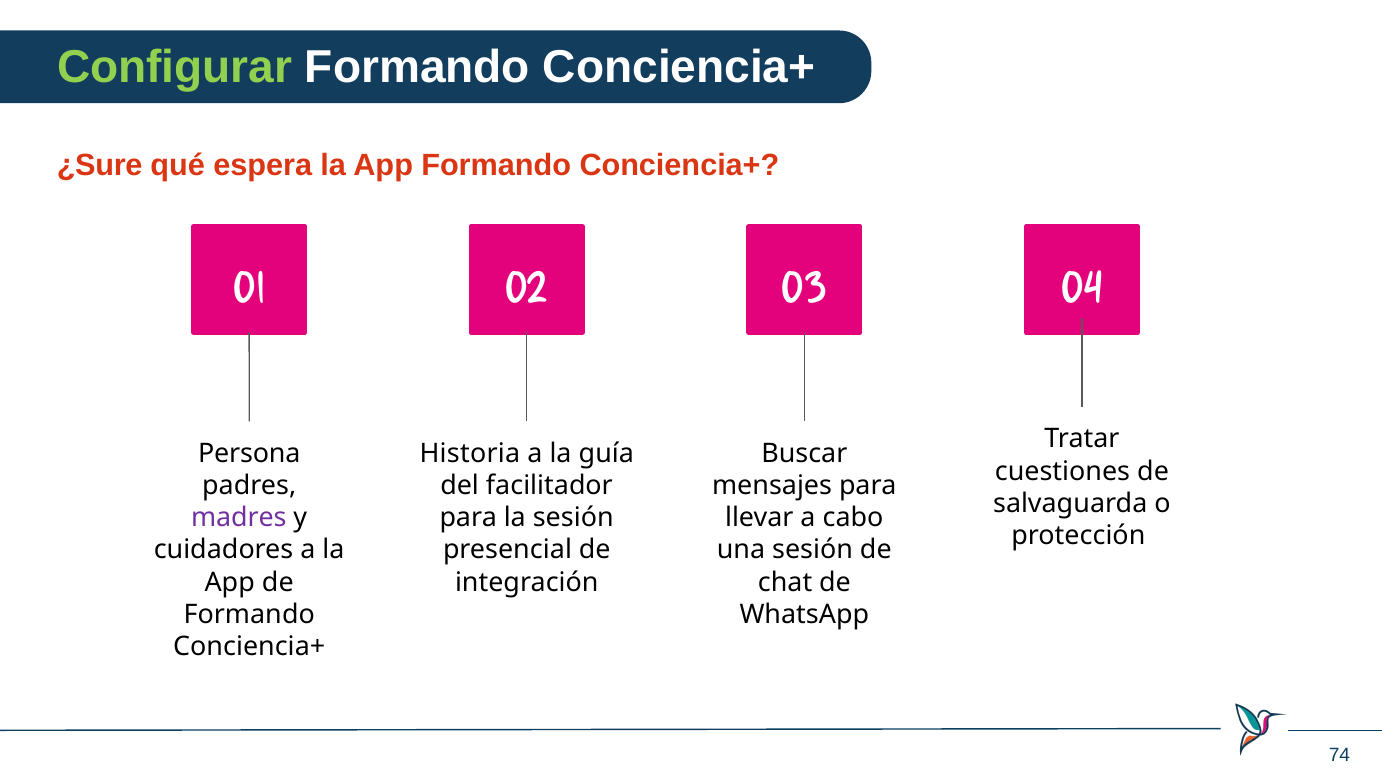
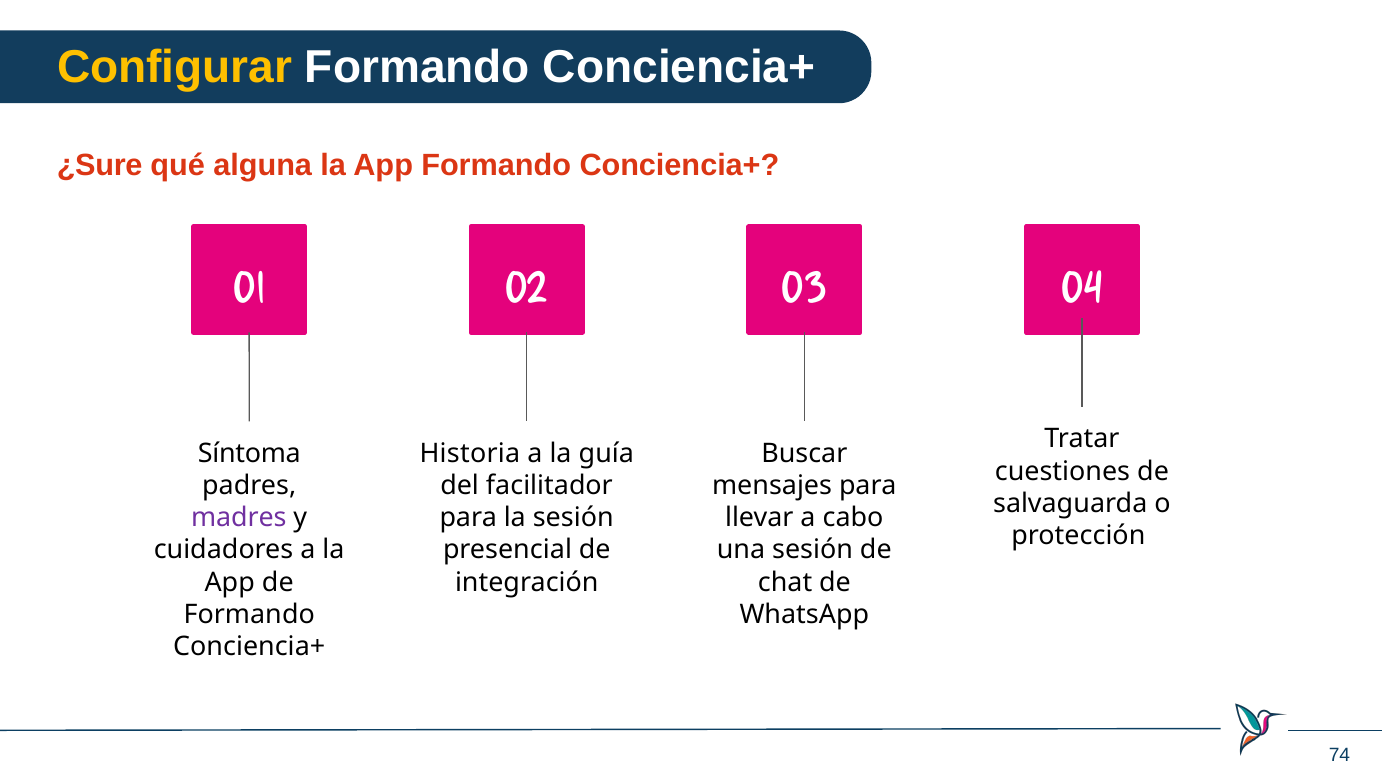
Configurar colour: light green -> yellow (175, 68)
espera: espera -> alguna (263, 165)
Persona: Persona -> Síntoma (249, 453)
